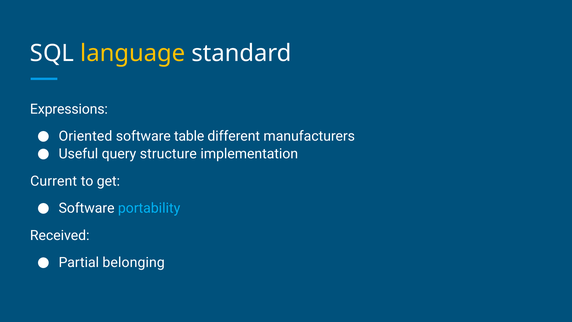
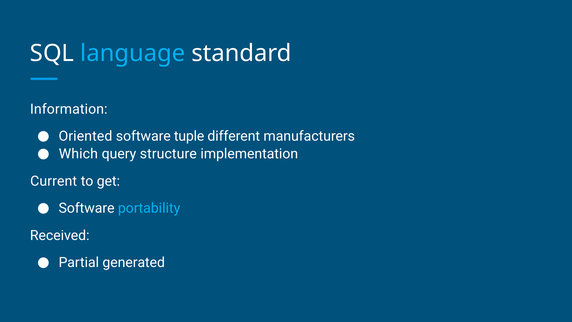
language colour: yellow -> light blue (133, 53)
Expressions: Expressions -> Information (69, 109)
table: table -> tuple (189, 136)
Useful: Useful -> Which (78, 154)
belonging: belonging -> generated (134, 262)
